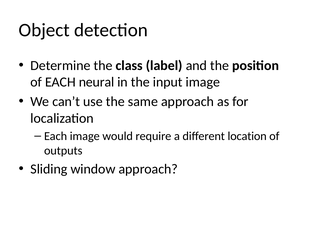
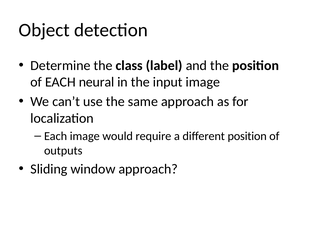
different location: location -> position (247, 136)
